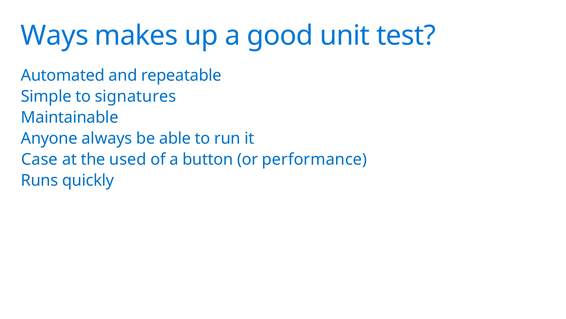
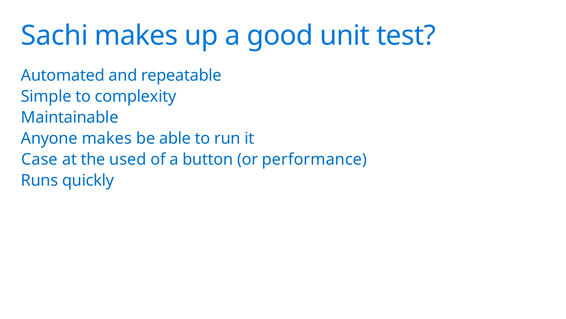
Ways: Ways -> Sachi (55, 36)
signatures: signatures -> complexity (136, 96)
Anyone always: always -> makes (107, 138)
